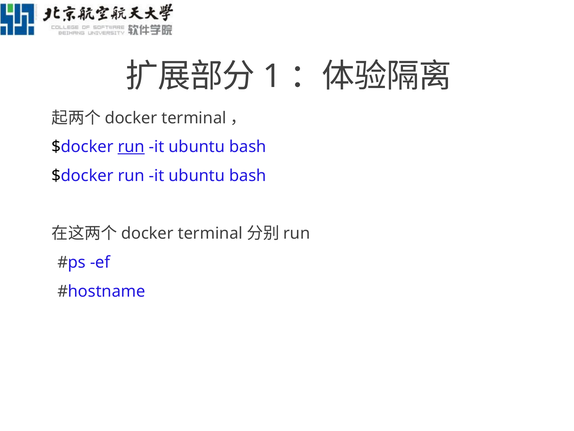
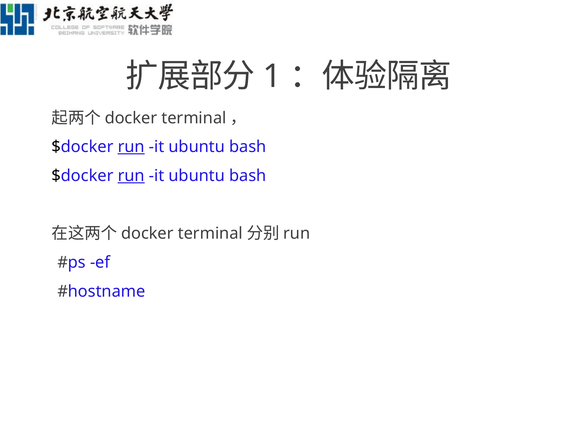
run underline: none -> present (131, 176)
